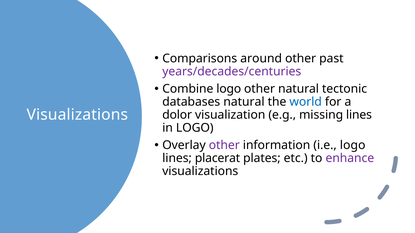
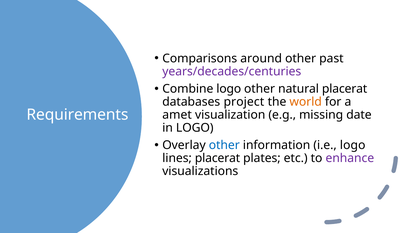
natural tectonic: tectonic -> placerat (345, 89)
databases natural: natural -> project (244, 102)
world colour: blue -> orange (306, 102)
Visualizations: Visualizations -> Requirements (77, 115)
dolor: dolor -> amet (177, 115)
missing lines: lines -> date (359, 115)
other colour: purple -> blue (224, 146)
